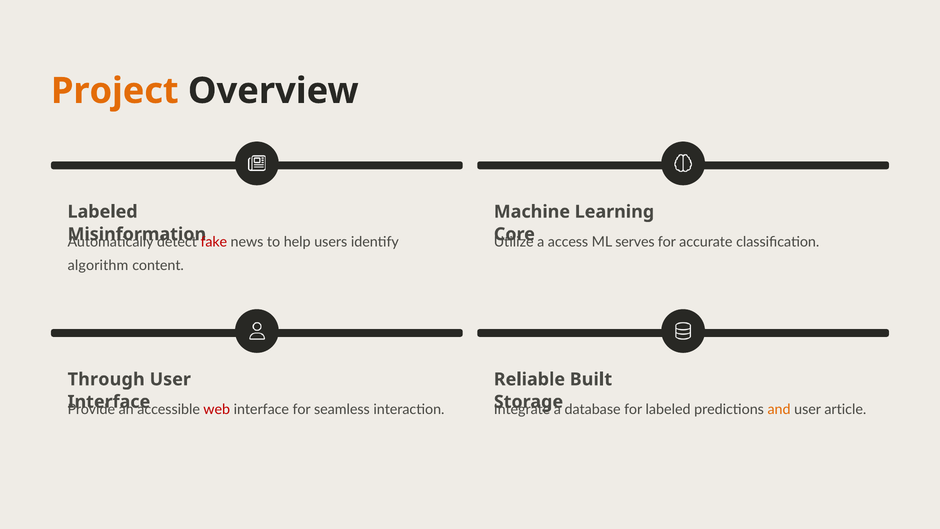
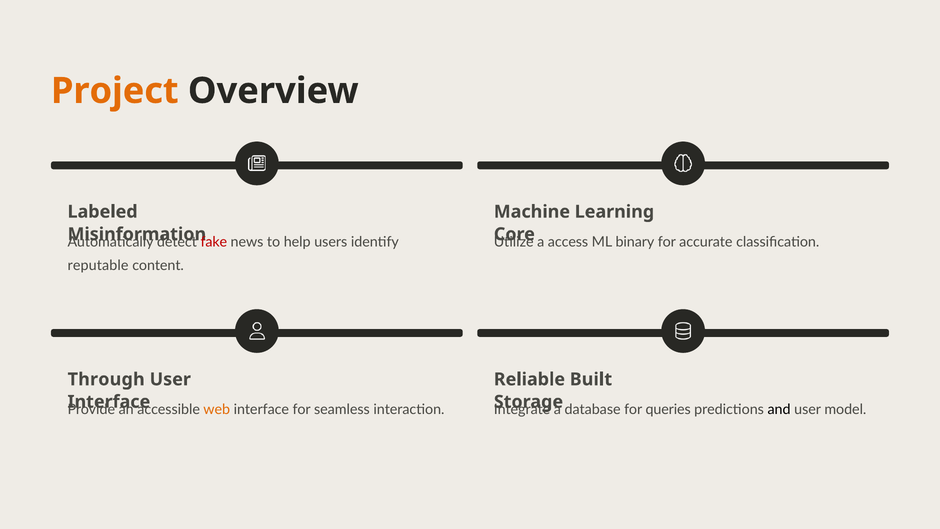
serves: serves -> binary (635, 242)
algorithm: algorithm -> reputable (98, 265)
web colour: red -> orange (217, 410)
for labeled: labeled -> queries (668, 410)
and colour: orange -> black (779, 410)
article: article -> model (845, 410)
